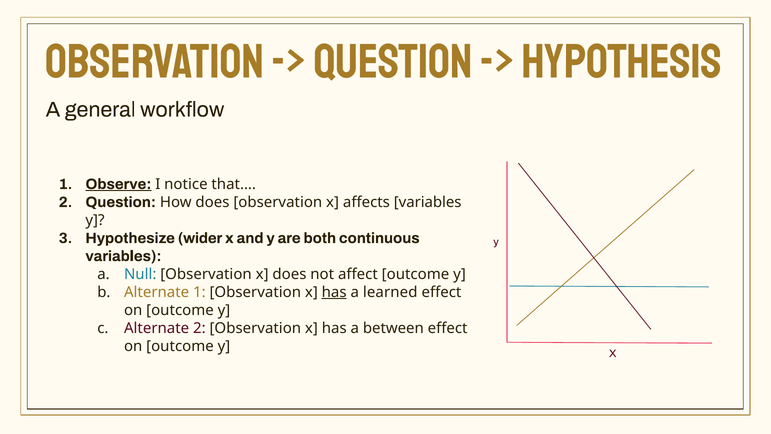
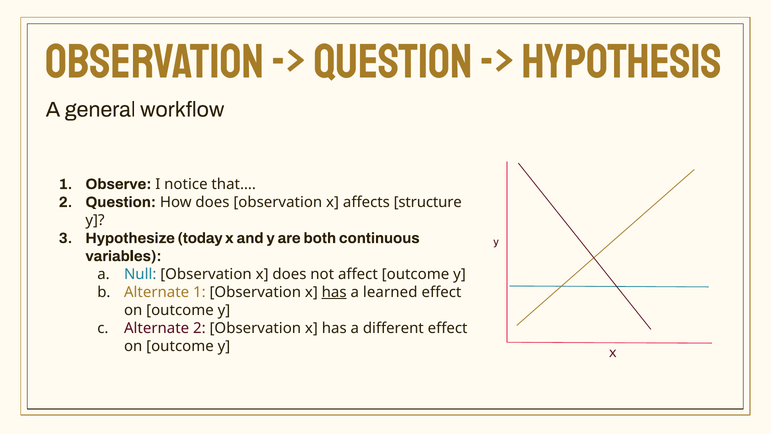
Observe underline: present -> none (118, 184)
affects variables: variables -> structure (428, 202)
wider: wider -> today (200, 238)
between: between -> different (393, 328)
